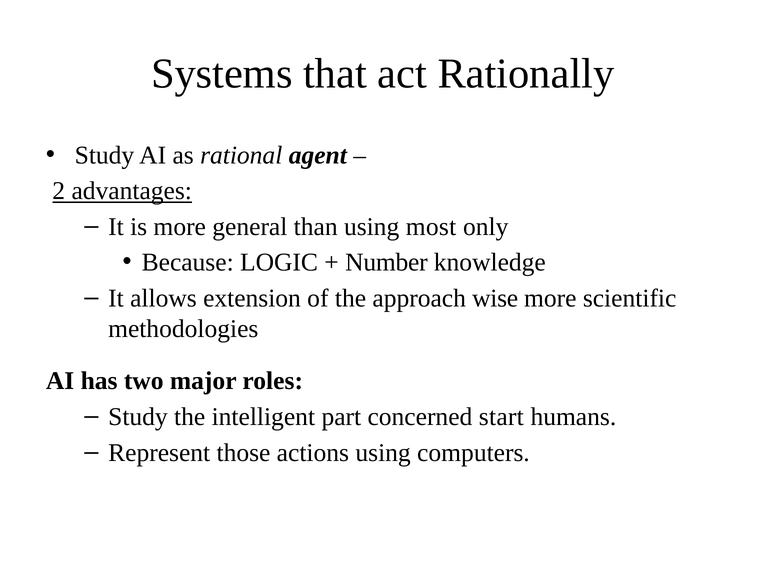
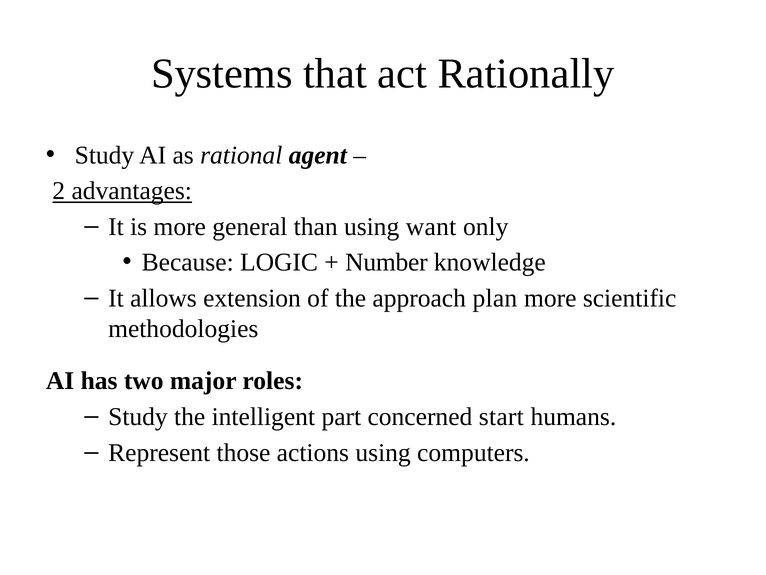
most: most -> want (431, 226)
wise: wise -> plan (495, 298)
